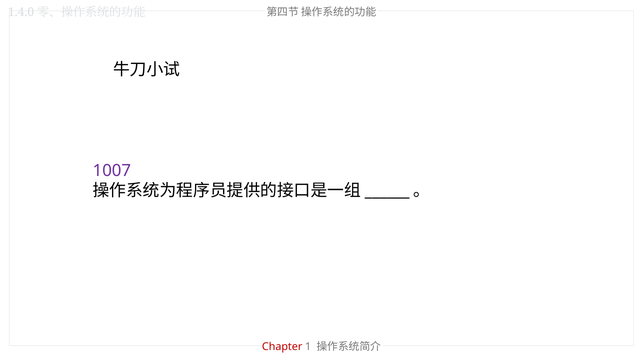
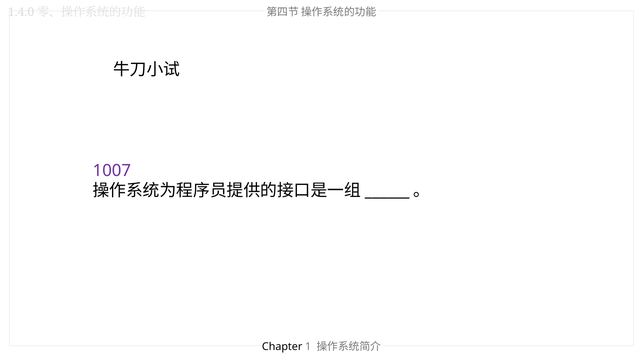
Chapter colour: red -> black (282, 346)
